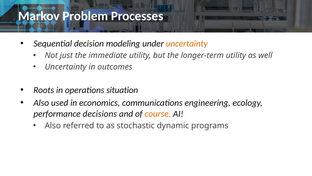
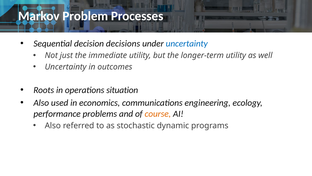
modeling: modeling -> decisions (123, 44)
uncertainty colour: orange -> blue (187, 44)
decisions: decisions -> problems (100, 114)
